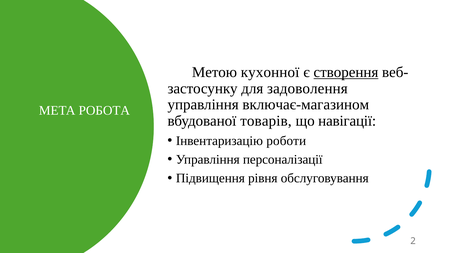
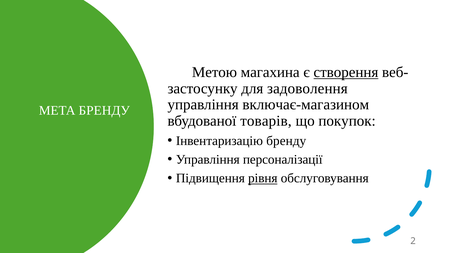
кухонної: кухонної -> магахина (270, 72)
МЕТА РОБОТА: РОБОТА -> БРЕНДУ (104, 111)
навігації: навігації -> покупок (347, 121)
Інвентаризацію роботи: роботи -> бренду (286, 141)
рівня underline: none -> present (263, 178)
